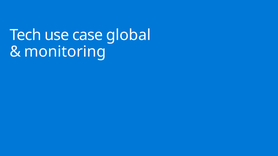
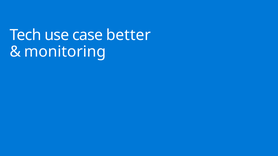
global: global -> better (128, 35)
